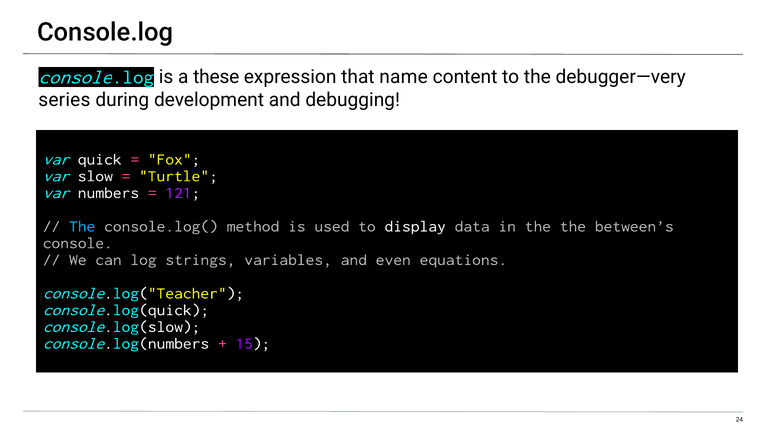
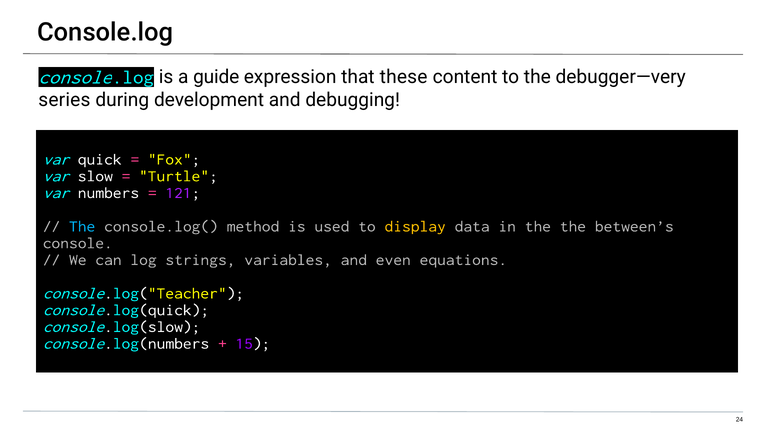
these: these -> guide (216, 77)
name: name -> these (404, 77)
display colour: white -> yellow (415, 226)
